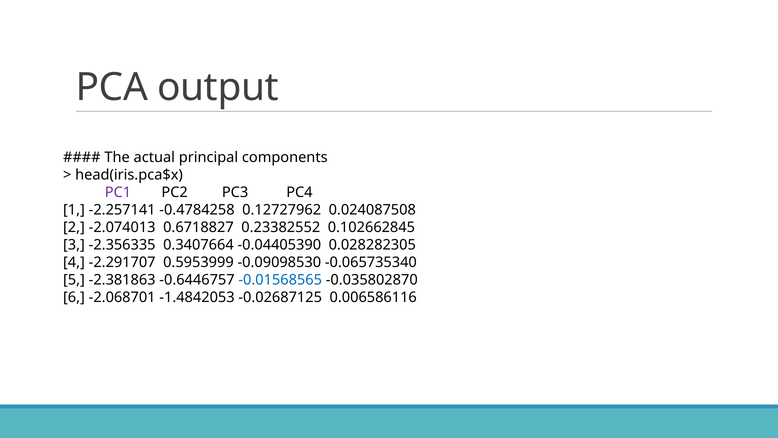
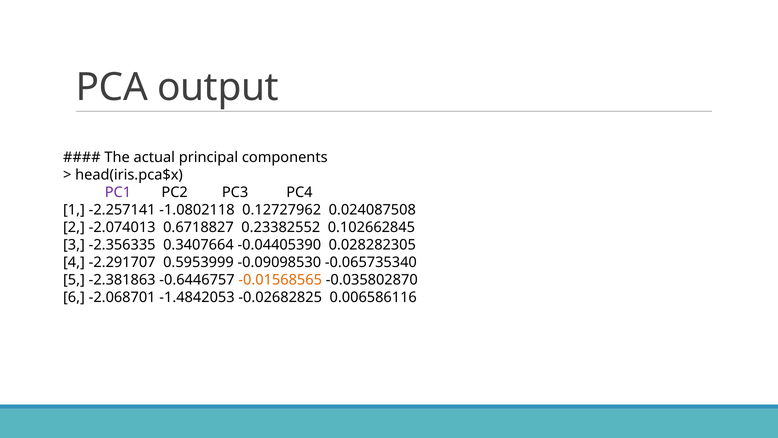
-0.4784258: -0.4784258 -> -1.0802118 (197, 210)
-0.01568565 colour: blue -> orange (280, 280)
-0.02687125: -0.02687125 -> -0.02682825 (280, 297)
